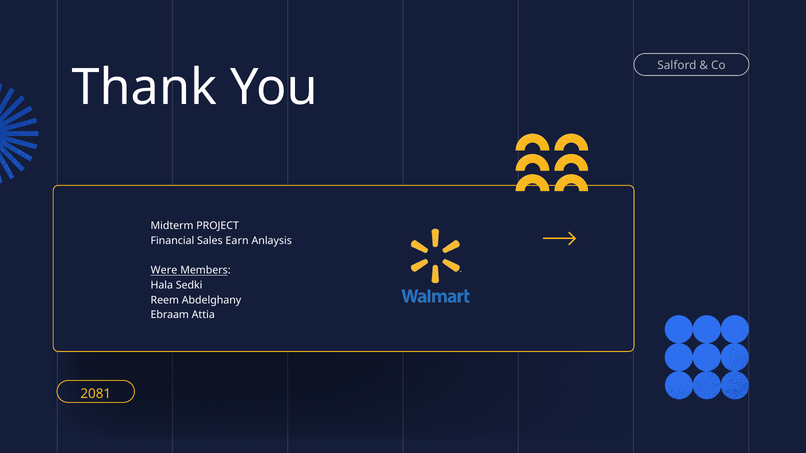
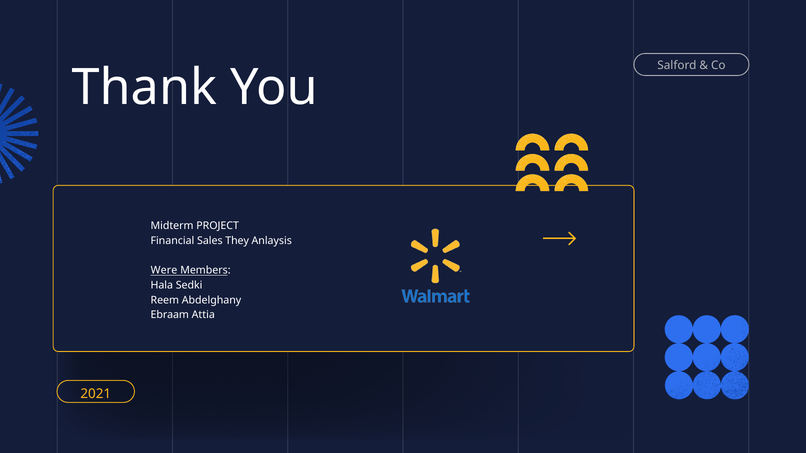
Earn: Earn -> They (237, 241)
2081: 2081 -> 2021 (96, 394)
